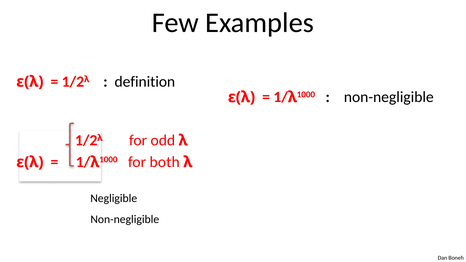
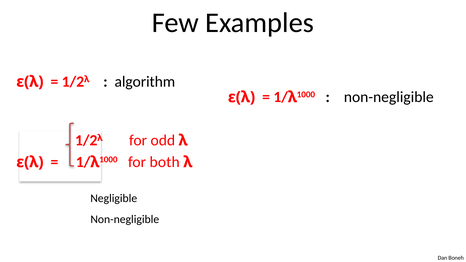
definition: definition -> algorithm (145, 82)
